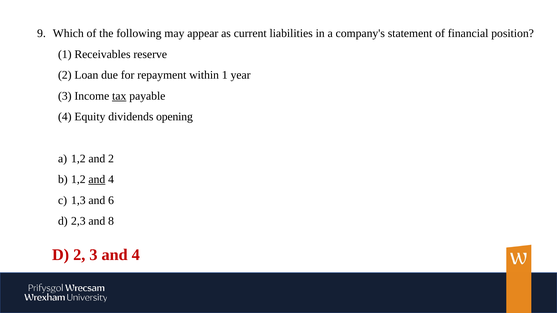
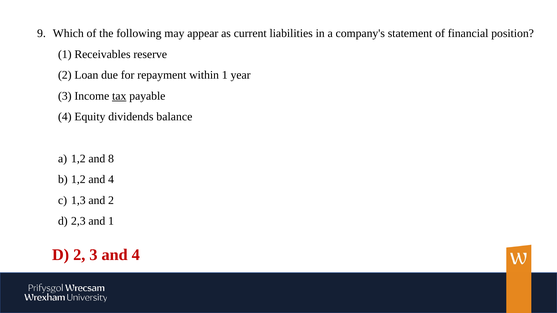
opening: opening -> balance (174, 117)
and 2: 2 -> 8 (111, 159)
and underline: present -> none (97, 180)
and 6: 6 -> 2 (111, 200)
and 8: 8 -> 1 (111, 221)
